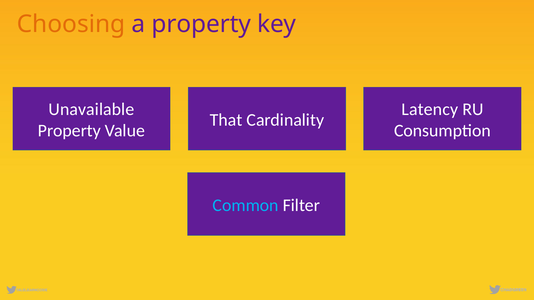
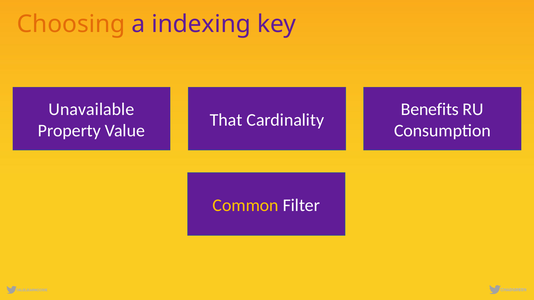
a property: property -> indexing (201, 24)
Latency: Latency -> Benefits (430, 109)
Common colour: light blue -> yellow (246, 205)
